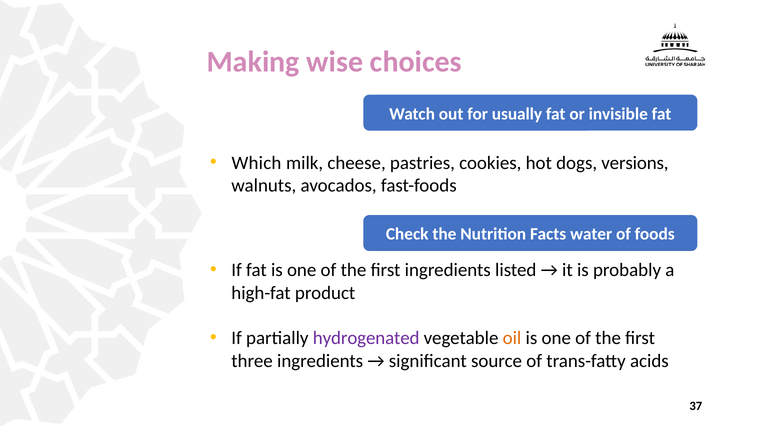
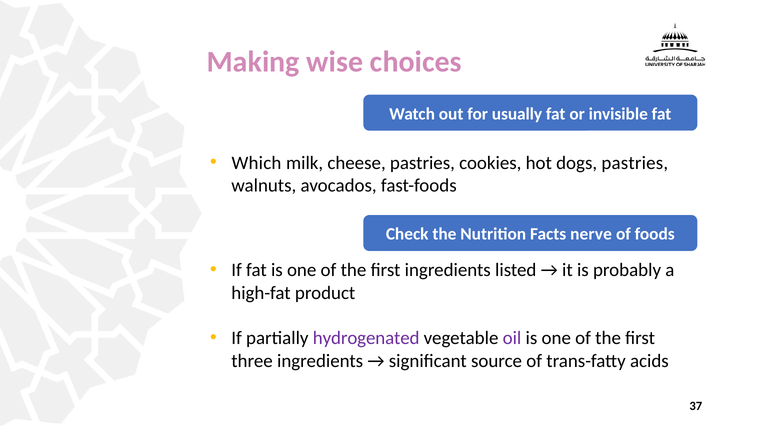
dogs versions: versions -> pastries (635, 163)
water: water -> nerve (591, 234)
oil colour: orange -> purple (512, 338)
